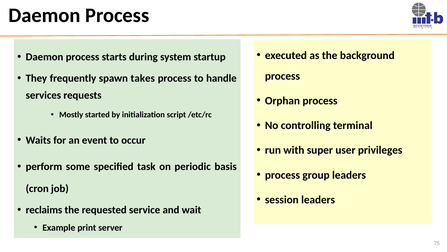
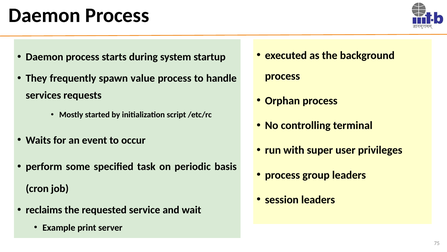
takes: takes -> value (143, 78)
